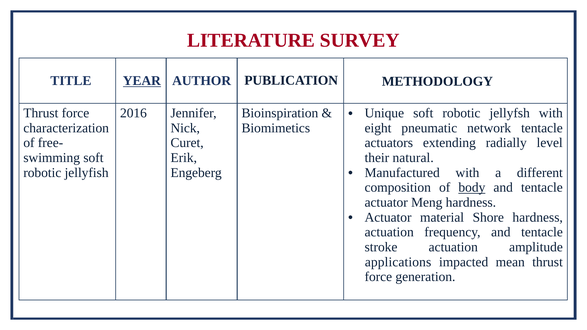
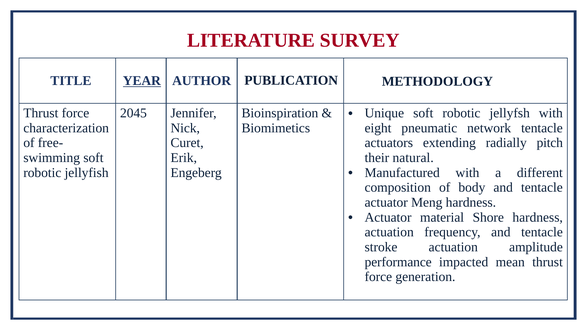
2016: 2016 -> 2045 (133, 113)
level: level -> pitch (550, 143)
body underline: present -> none (472, 188)
applications: applications -> performance (398, 262)
